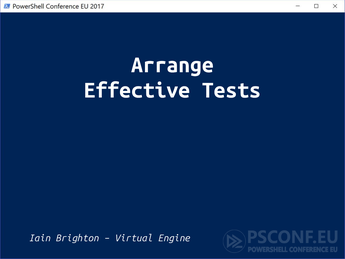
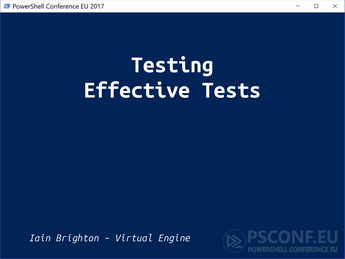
Arrange: Arrange -> Testing (172, 65)
